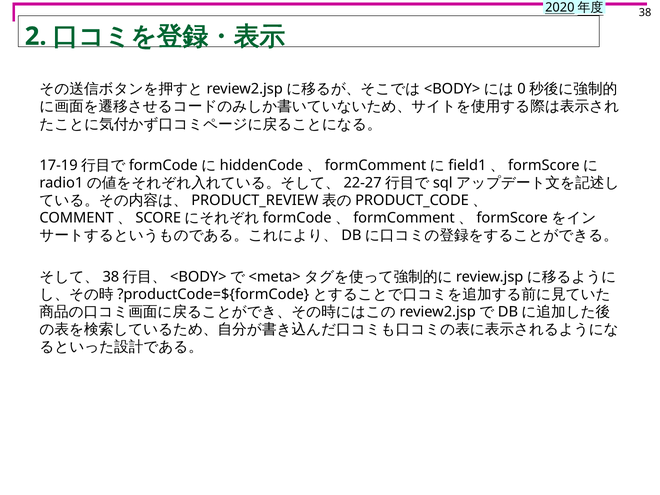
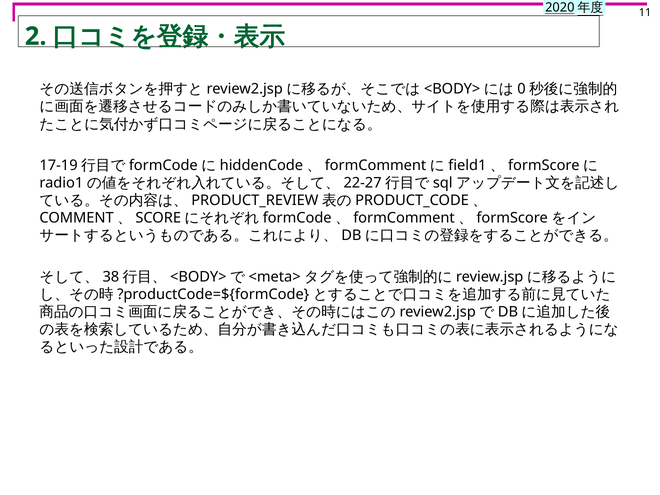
38: 38 -> 11 (645, 13)
